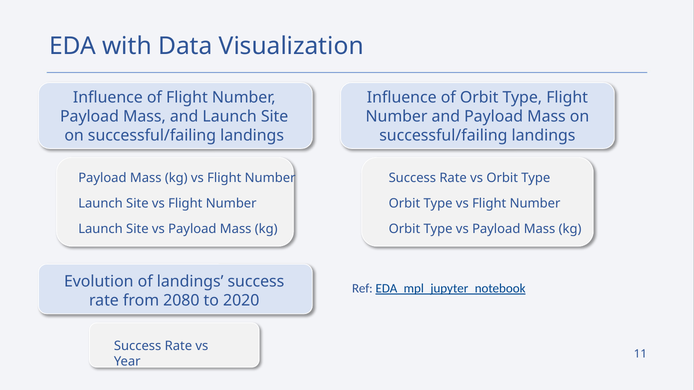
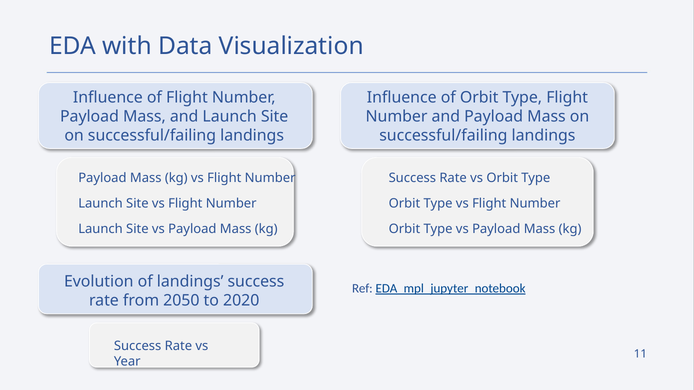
2080: 2080 -> 2050 (181, 301)
